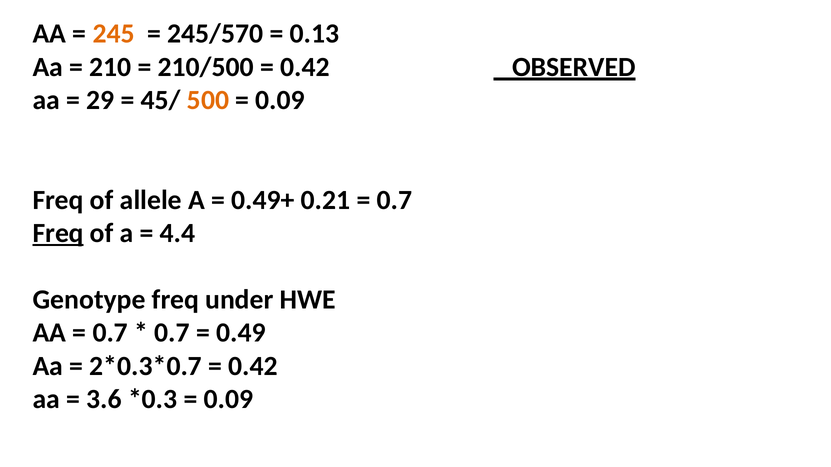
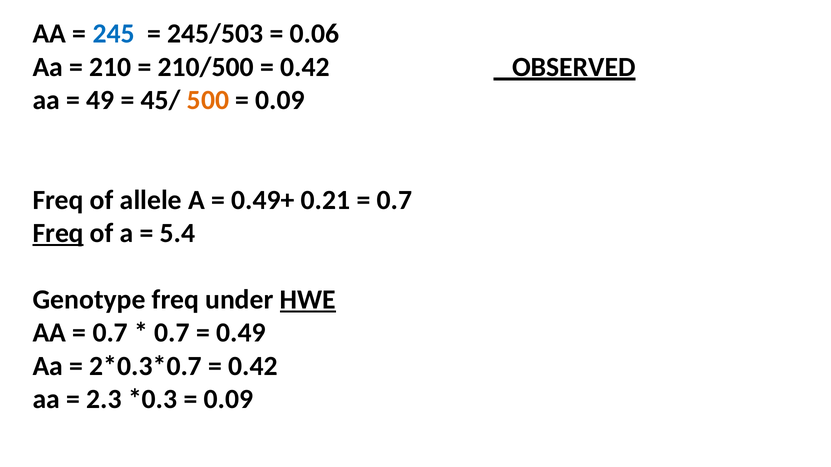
245 colour: orange -> blue (114, 34)
245/570: 245/570 -> 245/503 (215, 34)
0.13: 0.13 -> 0.06 (314, 34)
29: 29 -> 49 (100, 100)
4.4: 4.4 -> 5.4 (178, 233)
HWE underline: none -> present (308, 300)
3.6: 3.6 -> 2.3 (104, 400)
